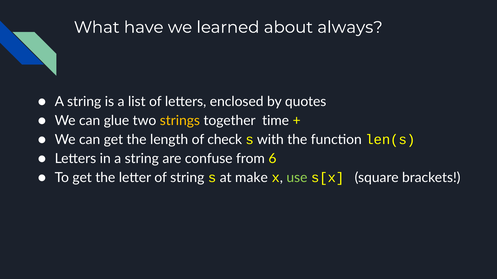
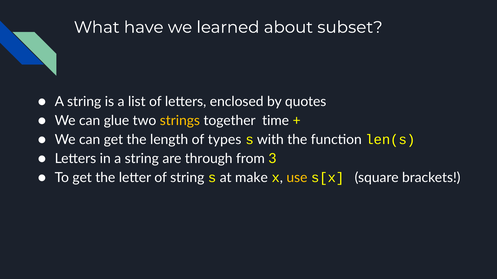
always: always -> subset (350, 27)
check: check -> types (225, 140)
confuse: confuse -> through (209, 159)
6: 6 -> 3 (272, 159)
use colour: light green -> yellow (297, 178)
